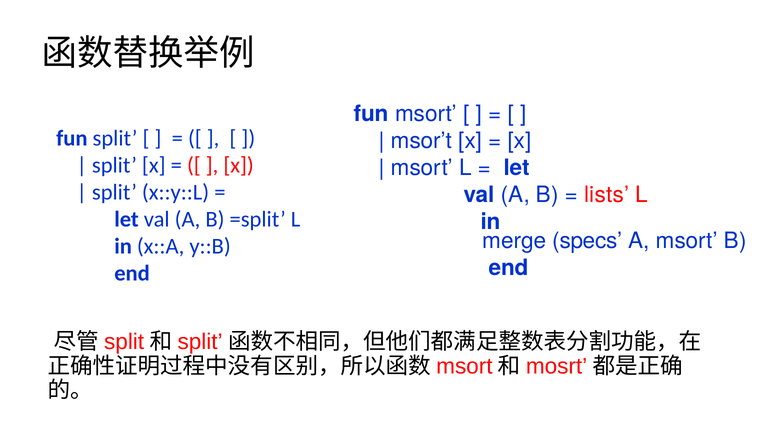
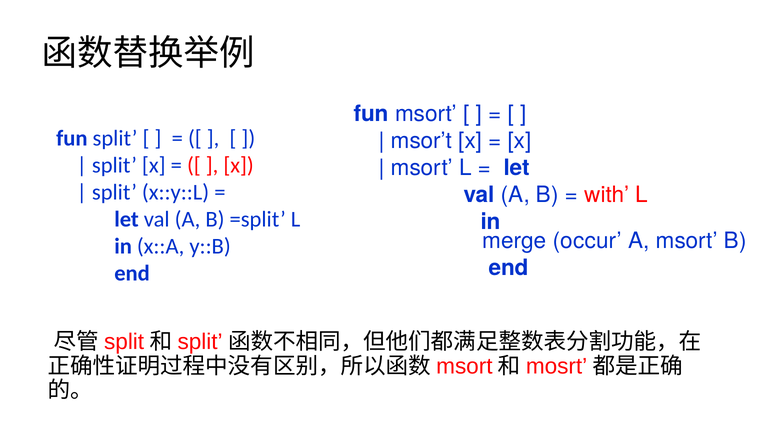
lists: lists -> with (607, 195)
specs: specs -> occur (587, 241)
